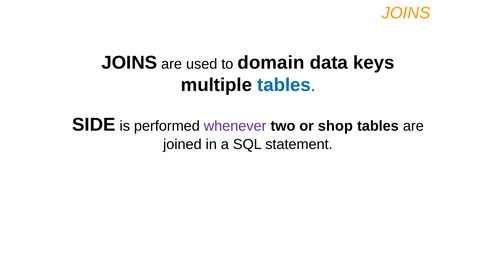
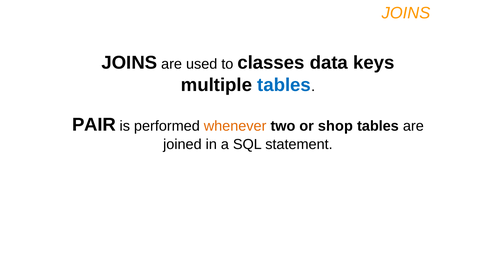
domain: domain -> classes (271, 63)
SIDE: SIDE -> PAIR (94, 125)
whenever colour: purple -> orange (235, 126)
